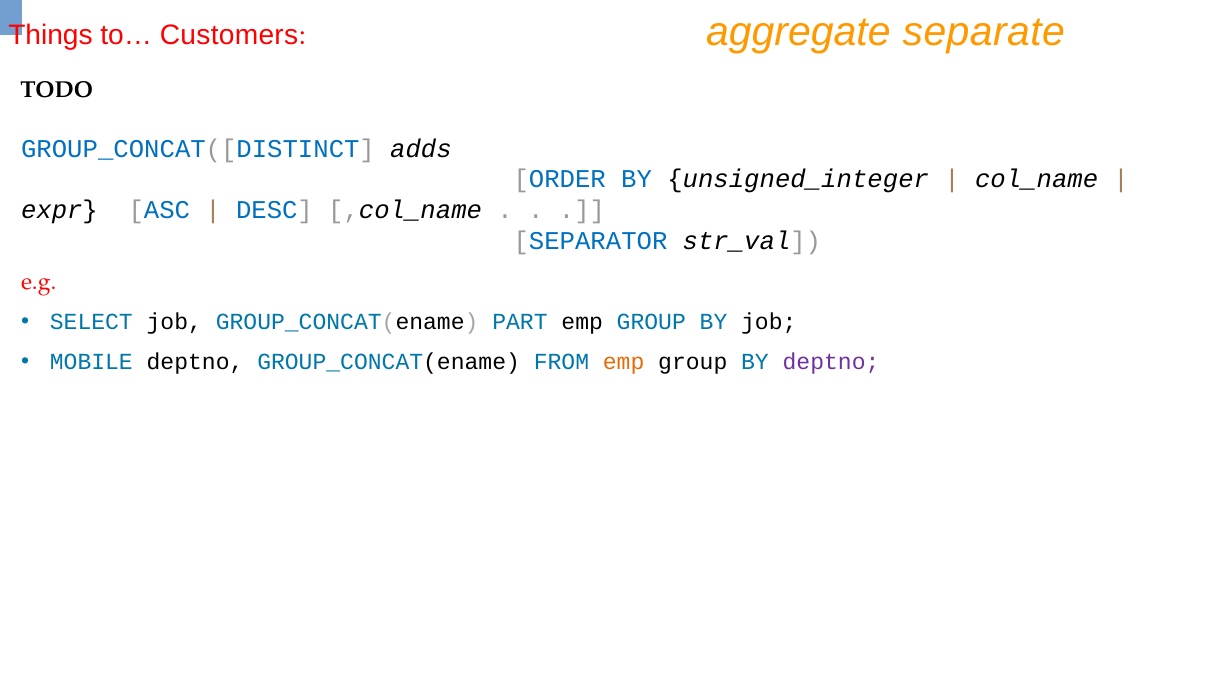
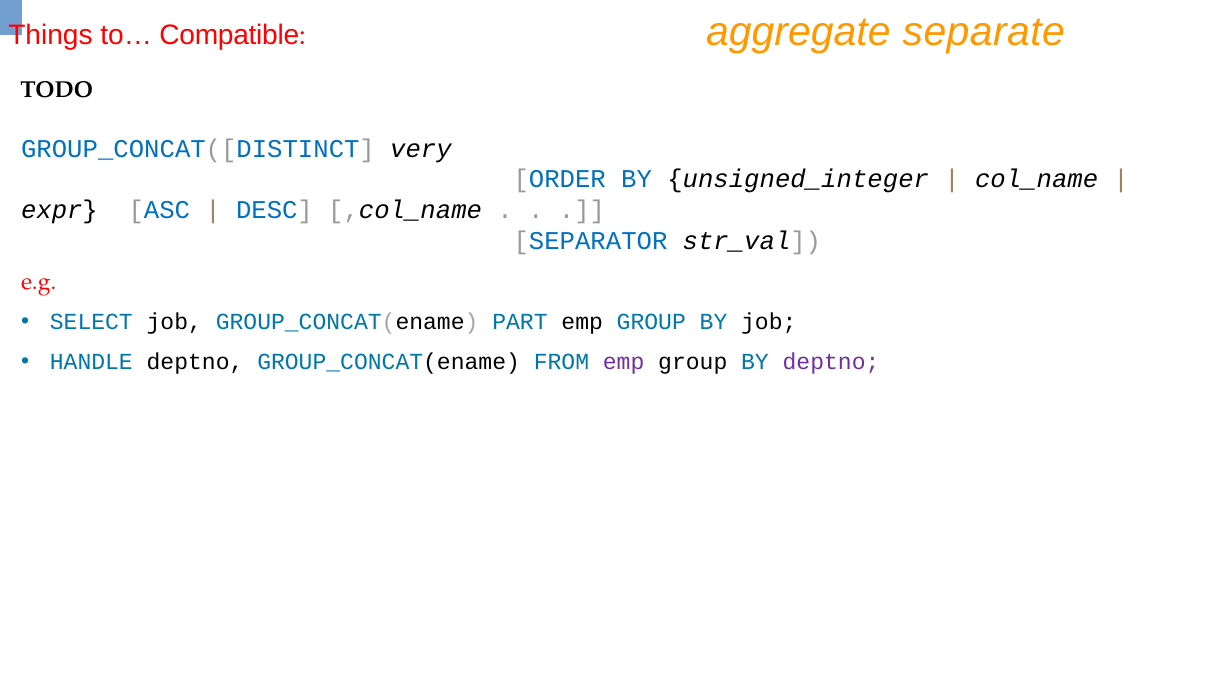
Customers: Customers -> Compatible (229, 35)
adds: adds -> very (421, 149)
MOBILE: MOBILE -> HANDLE (91, 362)
emp colour: orange -> purple (624, 362)
